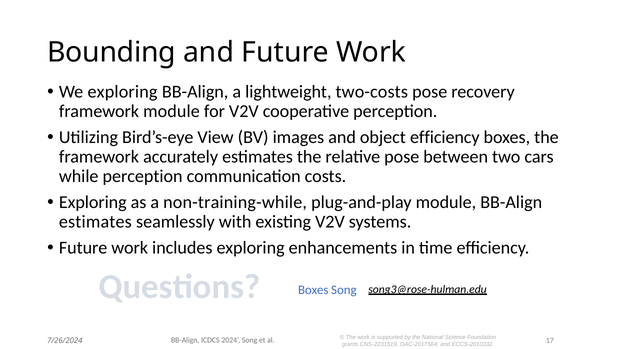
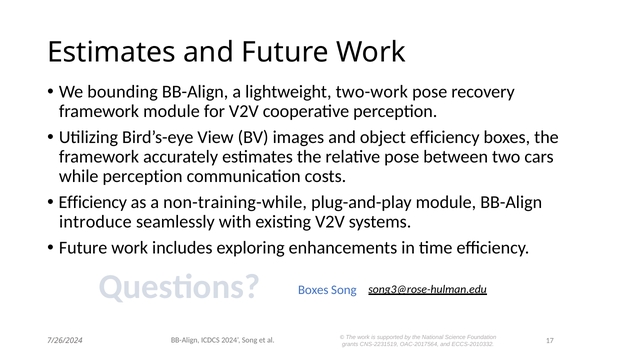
Bounding: Bounding -> Estimates (112, 52)
We exploring: exploring -> bounding (123, 92)
two-costs: two-costs -> two-work (372, 92)
Exploring: Exploring -> Efficiency (93, 202)
estimates: estimates -> introduce (95, 222)
